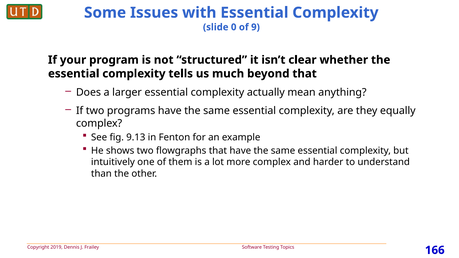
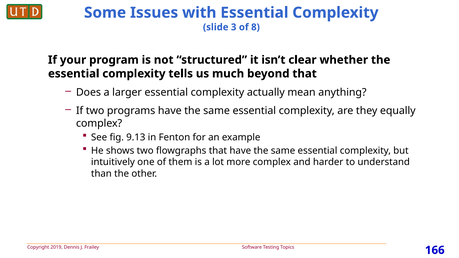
0: 0 -> 3 (234, 27)
9: 9 -> 8 (255, 27)
